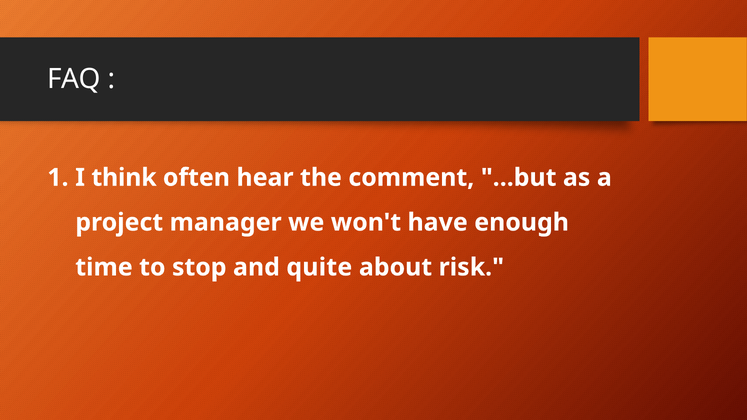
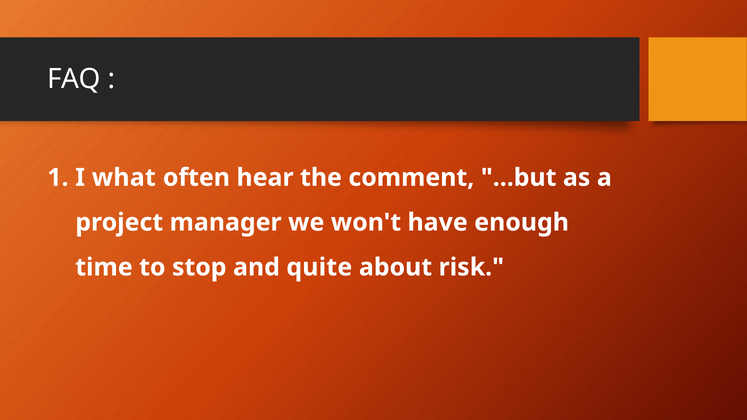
think: think -> what (124, 178)
